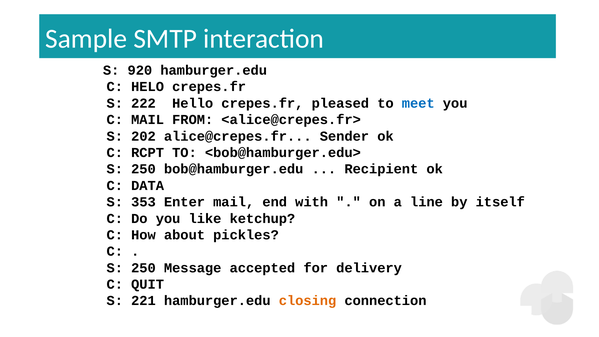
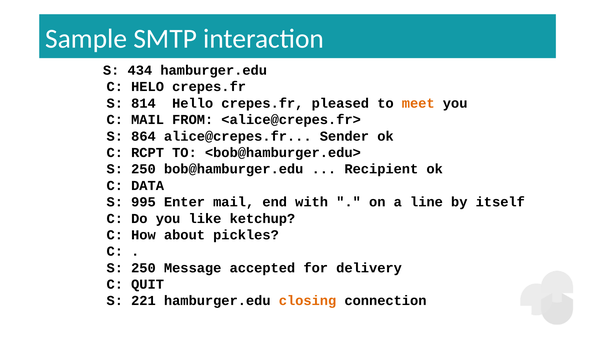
920: 920 -> 434 (140, 70)
222: 222 -> 814 (143, 103)
meet colour: blue -> orange (418, 103)
202: 202 -> 864 (143, 136)
353: 353 -> 995 (143, 202)
